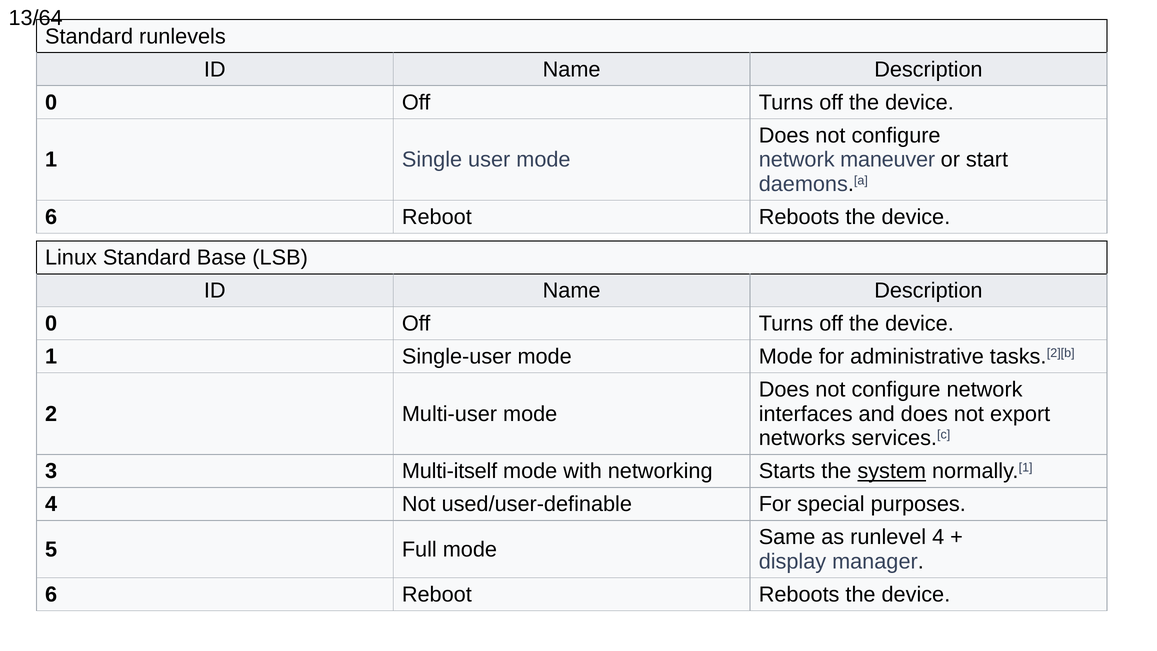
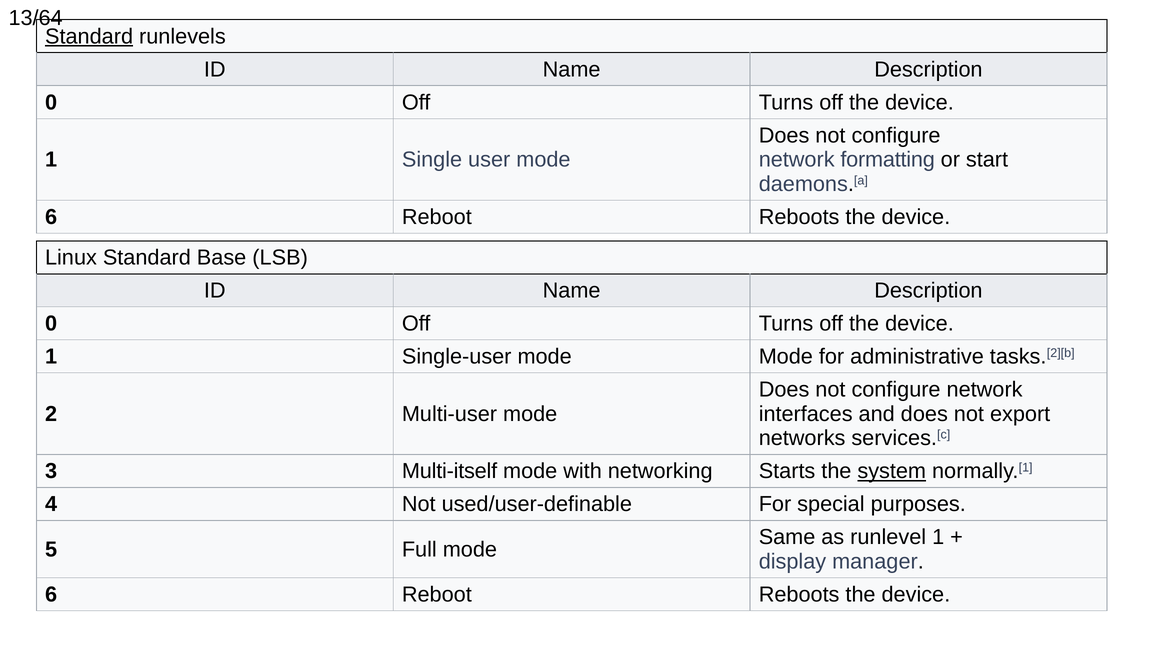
Standard underline: none -> present (89, 36)
maneuver: maneuver -> formatting (888, 160)
runlevel 4: 4 -> 1 (938, 537)
